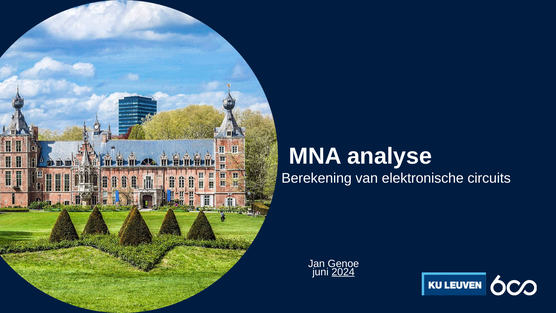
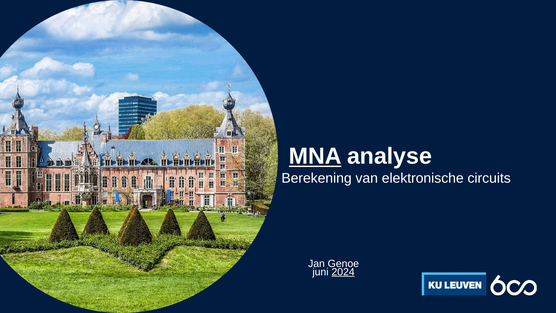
MNA underline: none -> present (315, 156)
